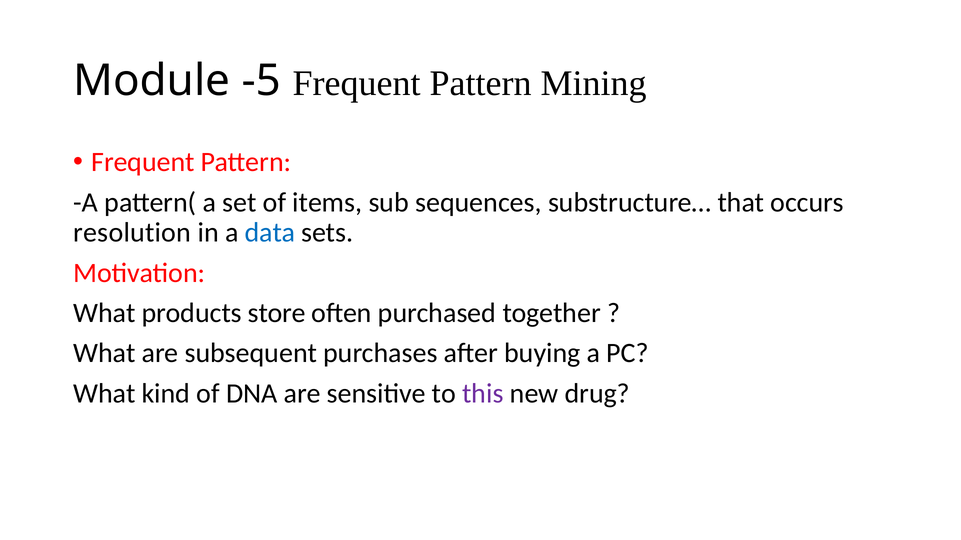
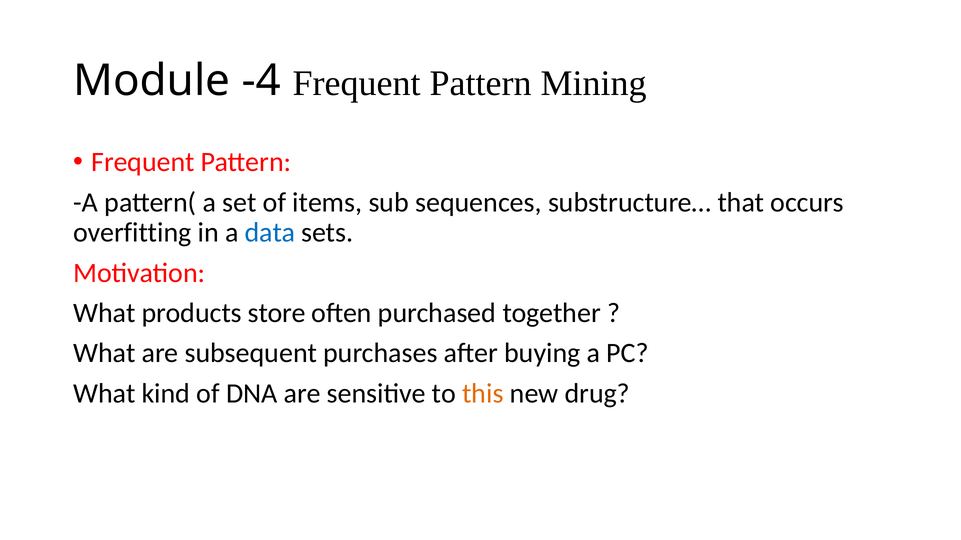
-5: -5 -> -4 (261, 81)
resolution: resolution -> overfitting (132, 233)
this colour: purple -> orange (483, 394)
